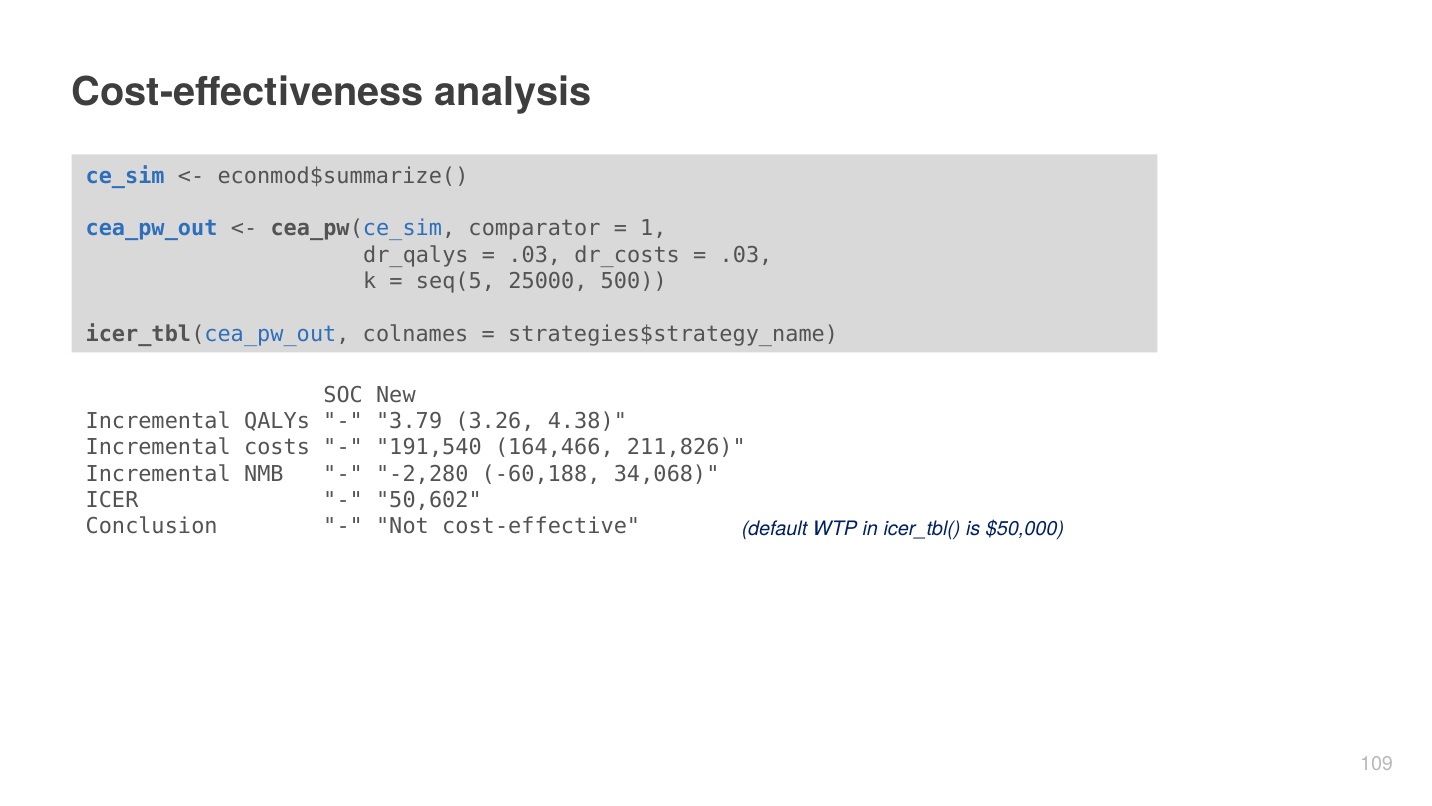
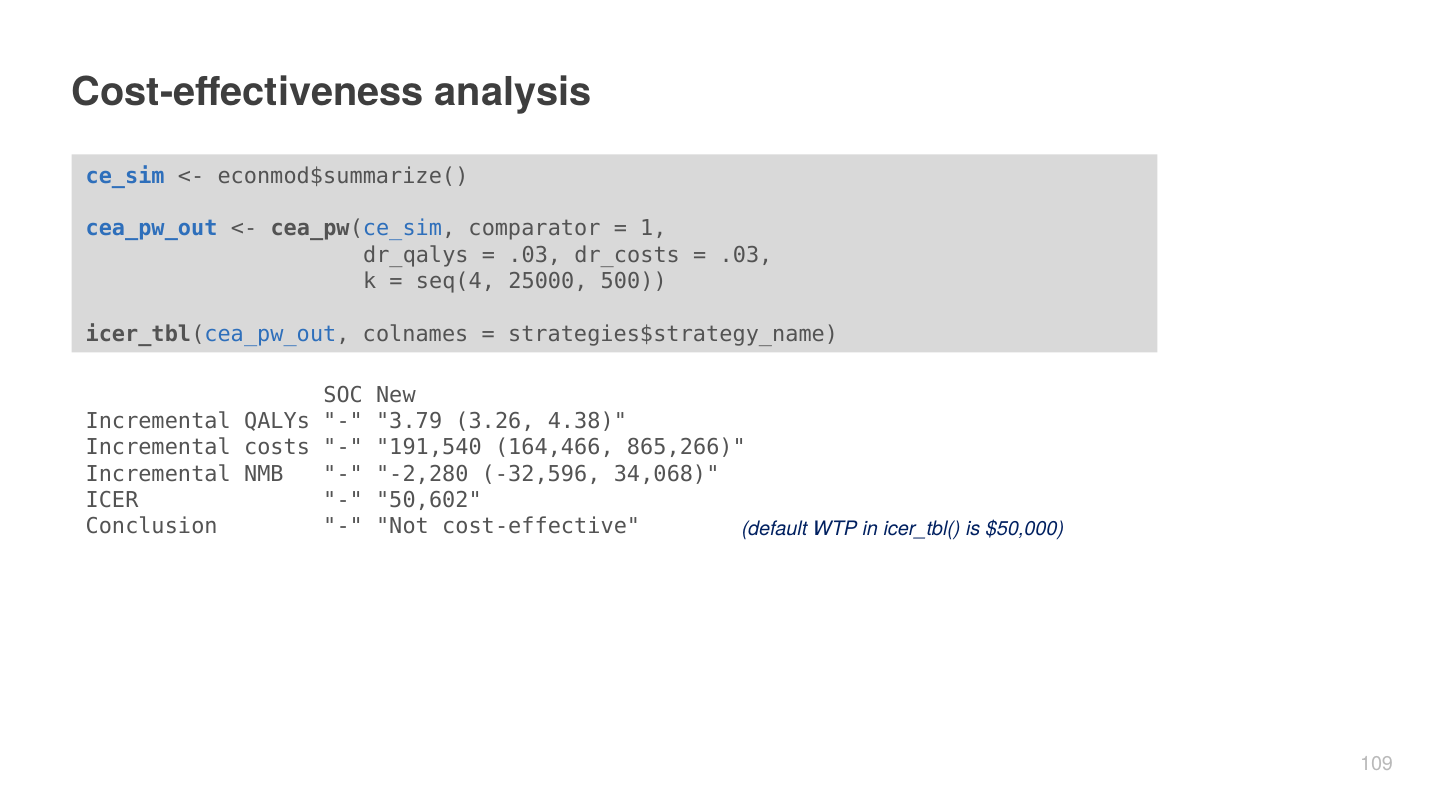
seq(5: seq(5 -> seq(4 (455, 281)
211,826: 211,826 -> 865,266 (686, 447)
-60,188: -60,188 -> -32,596 (541, 474)
